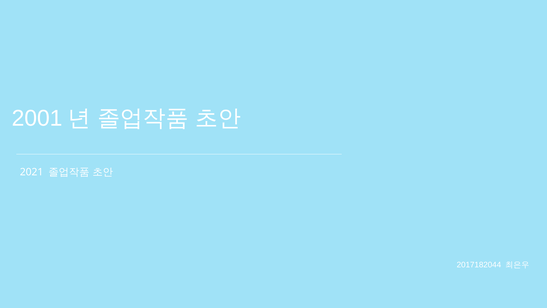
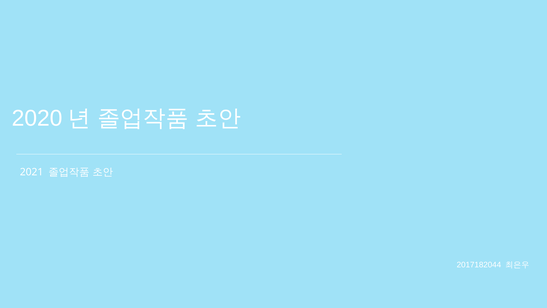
2001: 2001 -> 2020 (37, 118)
